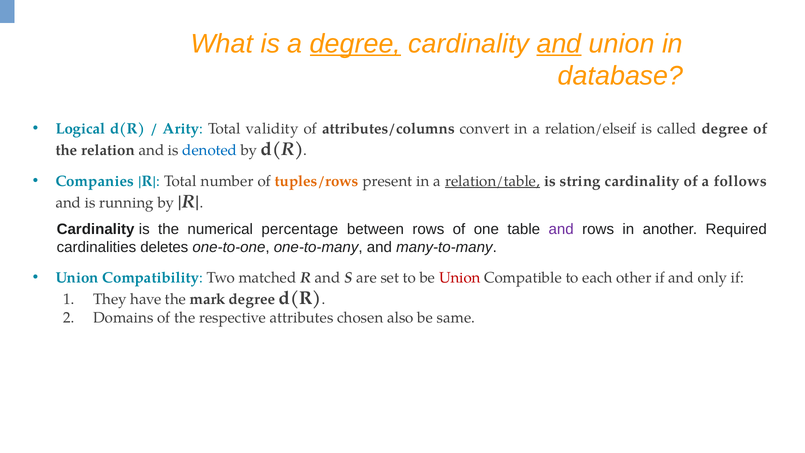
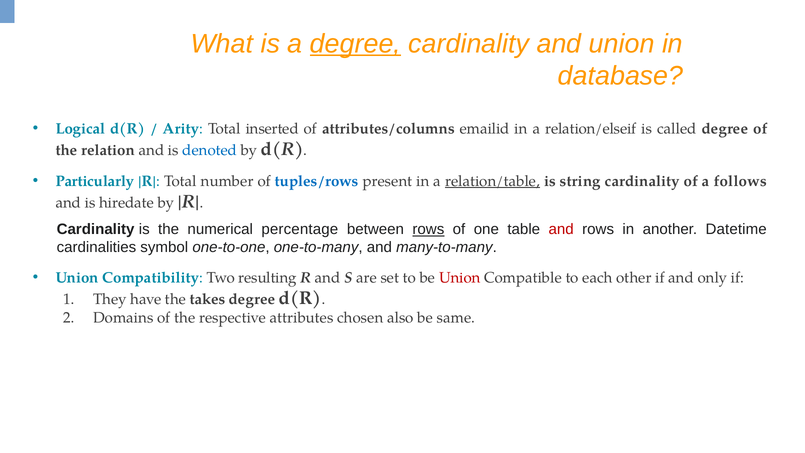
and underline: present -> none (559, 44)
validity: validity -> inserted (272, 129)
convert: convert -> emailid (485, 129)
Companies: Companies -> Particularly (95, 181)
tuples/rows colour: orange -> blue (317, 181)
running: running -> hiredate (127, 202)
rows underline: none -> present (428, 229)
and colour: purple -> red (561, 229)
Required: Required -> Datetime (736, 229)
deletes: deletes -> symbol (164, 247)
matched: matched -> resulting (268, 278)
mark: mark -> takes (208, 299)
